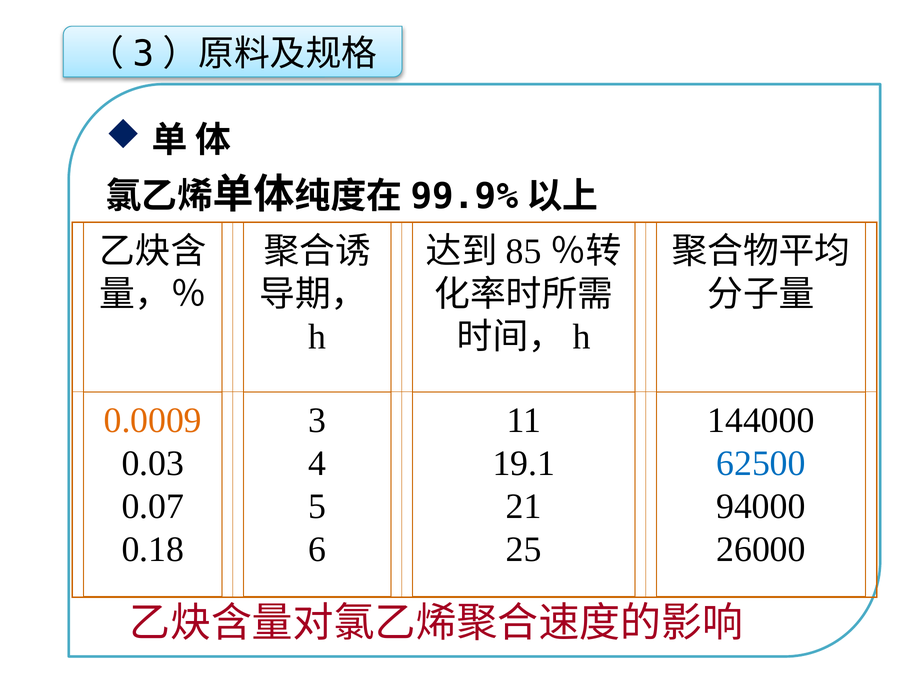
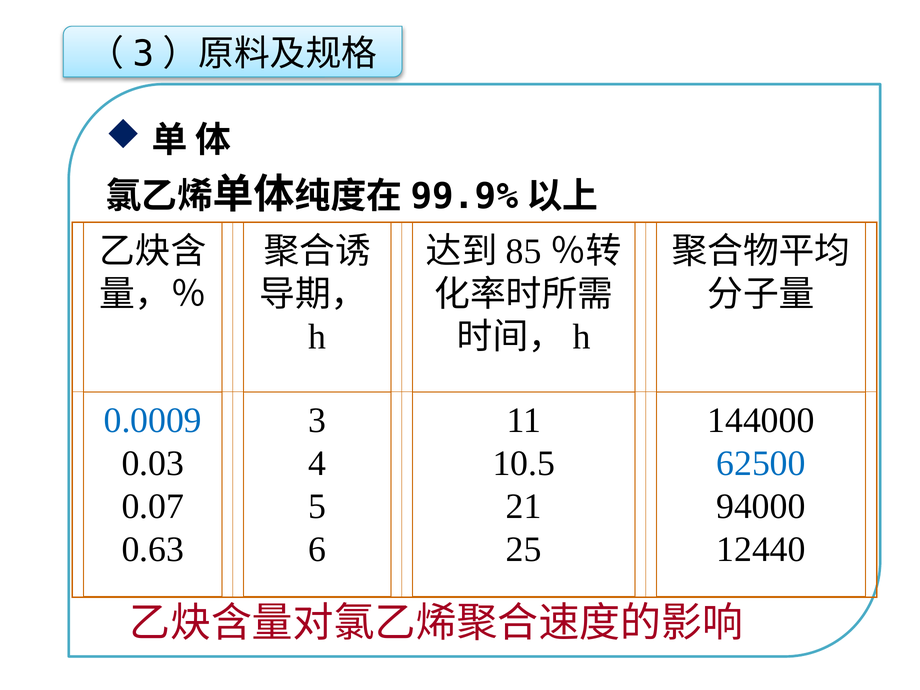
0.0009 colour: orange -> blue (153, 420)
19.1: 19.1 -> 10.5 (524, 463)
0.18: 0.18 -> 0.63 (153, 549)
26000: 26000 -> 12440 (761, 549)
